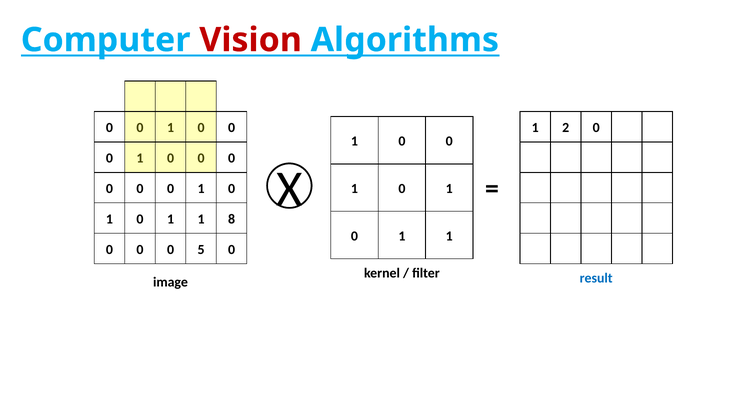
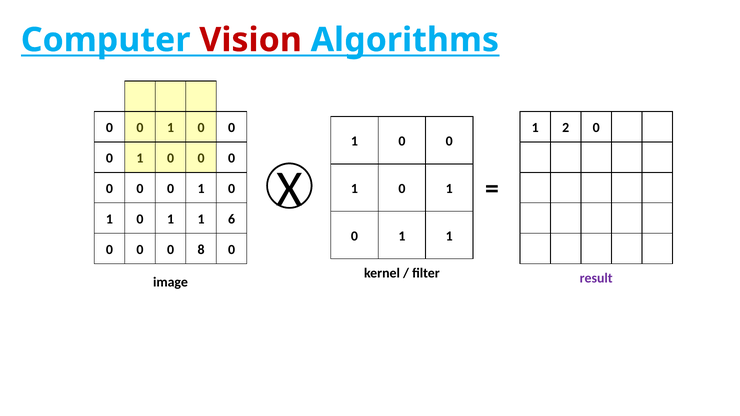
8: 8 -> 6 (232, 219)
5: 5 -> 8 (201, 250)
result colour: blue -> purple (596, 278)
